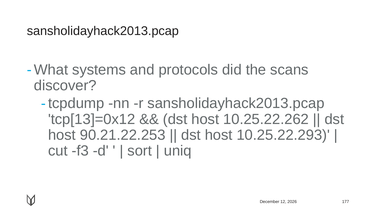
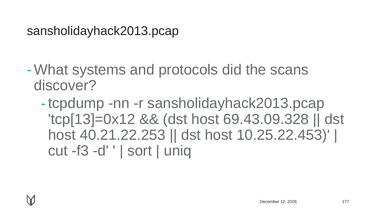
10.25.22.262: 10.25.22.262 -> 69.43.09.328 (266, 120)
90.21.22.253: 90.21.22.253 -> 40.21.22.253 (123, 135)
10.25.22.293: 10.25.22.293 -> 10.25.22.453 (283, 135)
